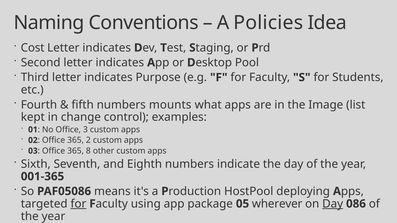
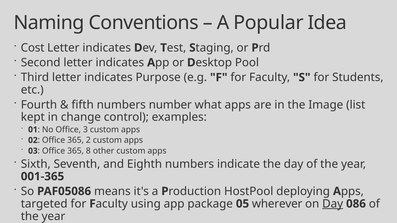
Policies: Policies -> Popular (268, 23)
mounts: mounts -> number (170, 105)
for underline: present -> none (78, 204)
